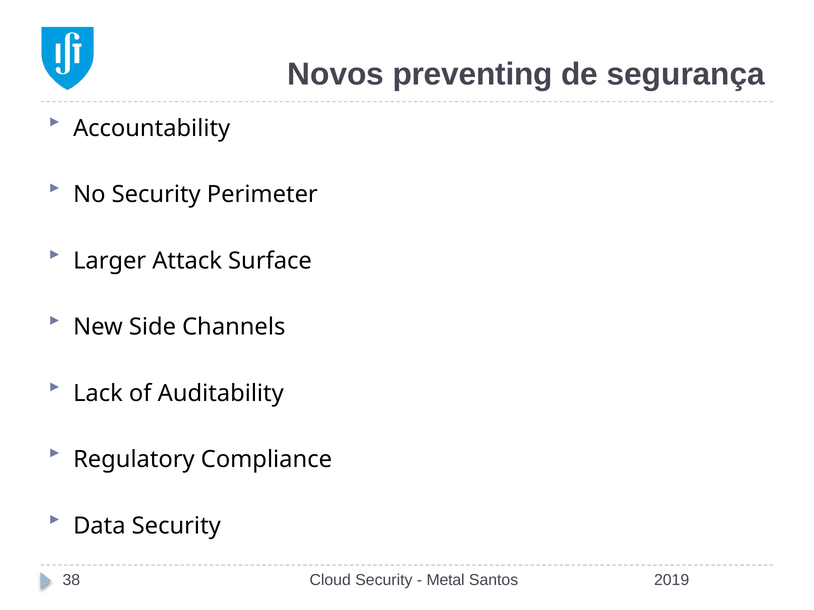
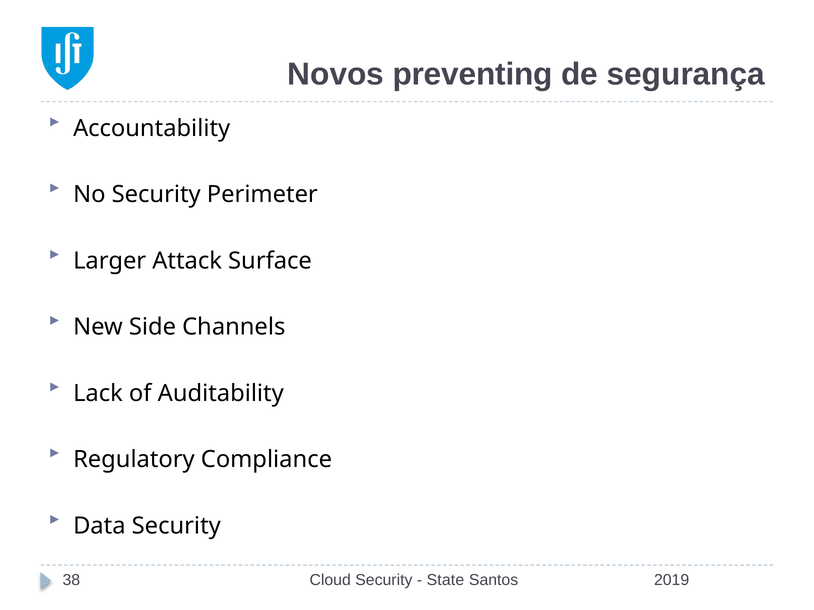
Metal: Metal -> State (445, 580)
